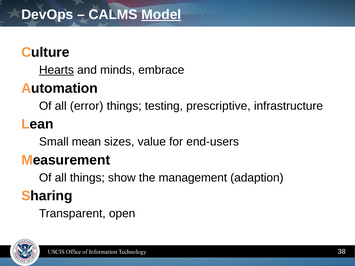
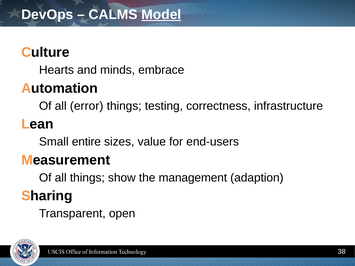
Hearts underline: present -> none (56, 70)
prescriptive: prescriptive -> correctness (218, 106)
mean: mean -> entire (86, 142)
